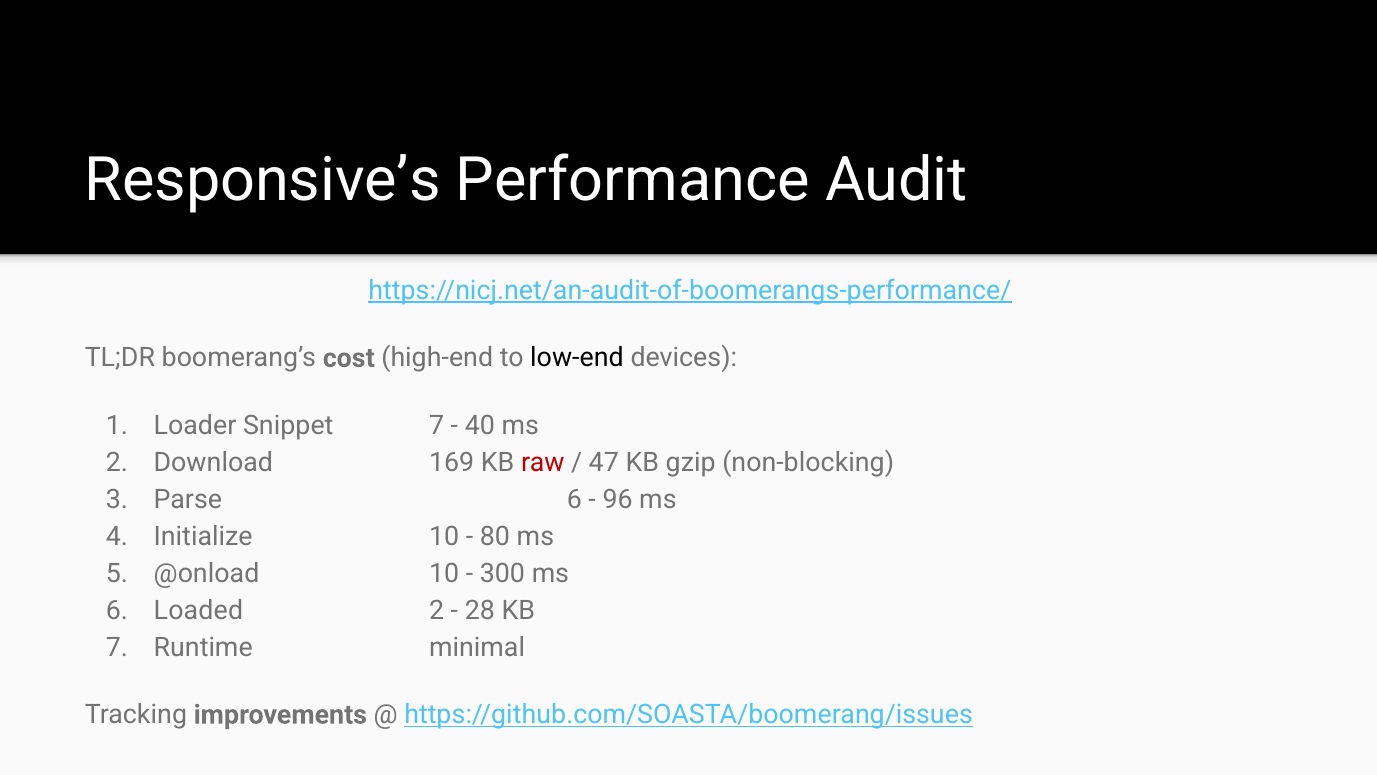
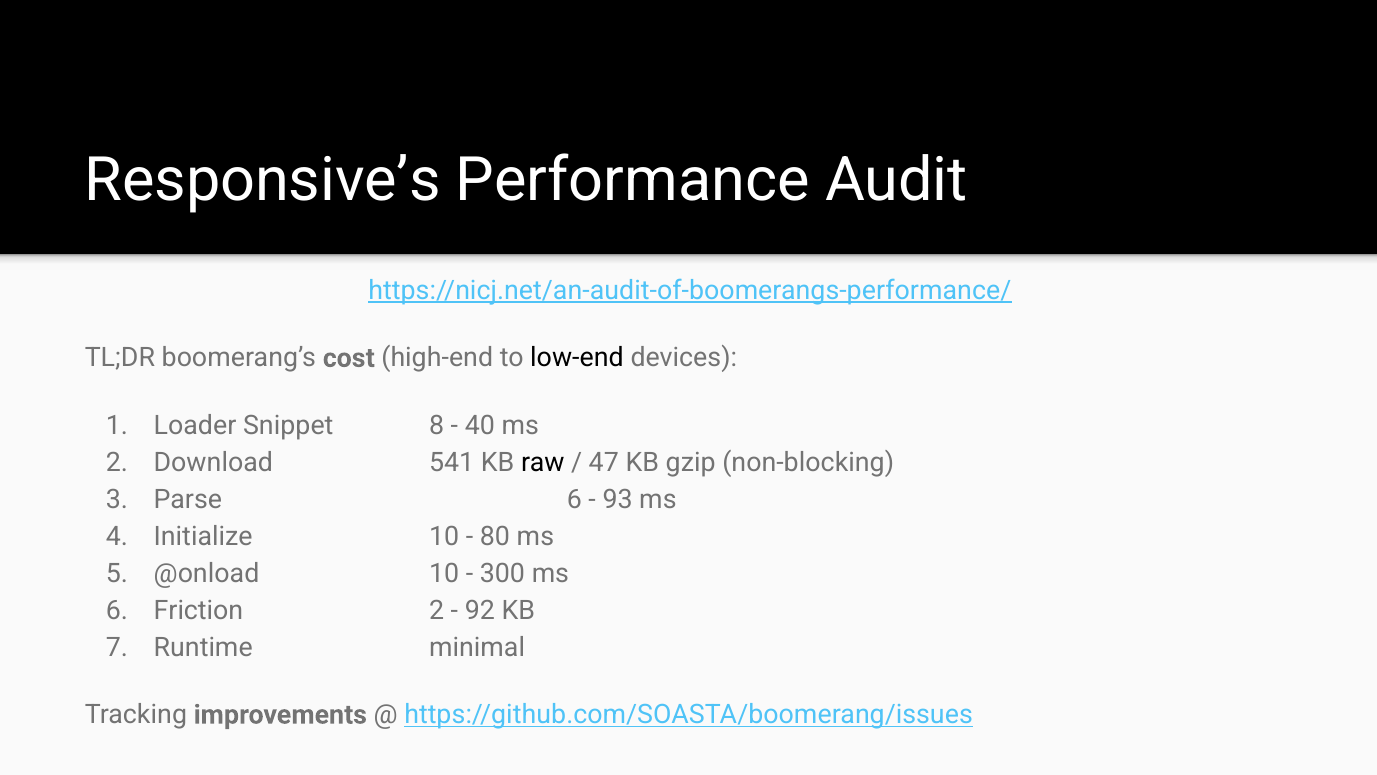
Snippet 7: 7 -> 8 (437, 425)
169: 169 -> 541 (452, 462)
raw colour: red -> black (543, 462)
96: 96 -> 93 (618, 499)
Loaded: Loaded -> Friction (198, 610)
28: 28 -> 92 (480, 610)
